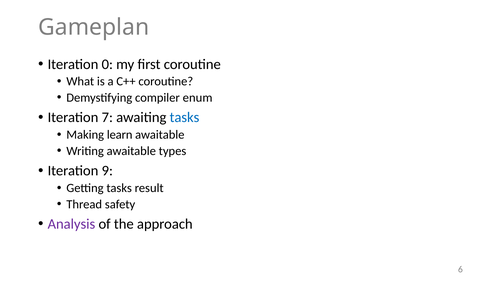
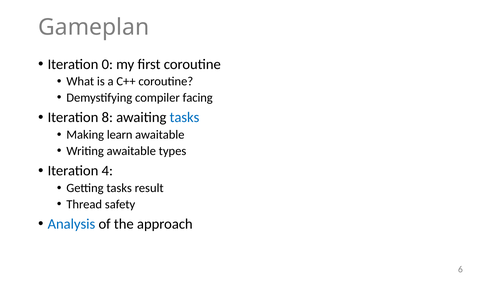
enum: enum -> facing (198, 98)
7: 7 -> 8 (107, 117)
9: 9 -> 4 (107, 171)
Analysis colour: purple -> blue (71, 224)
